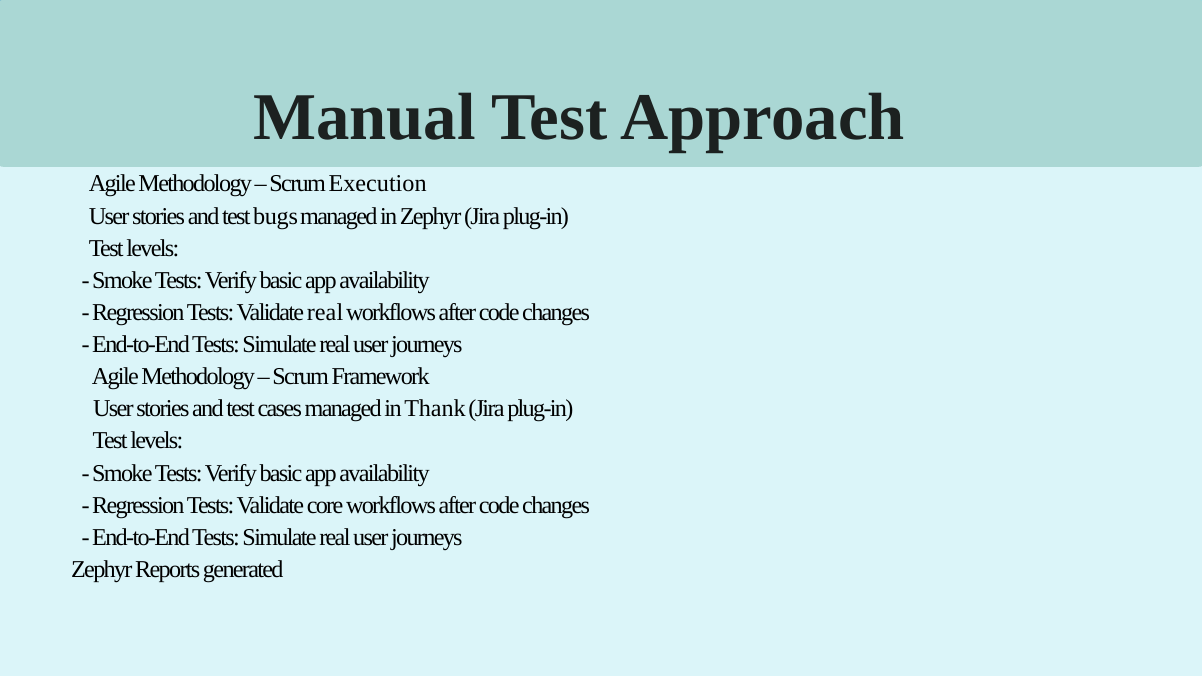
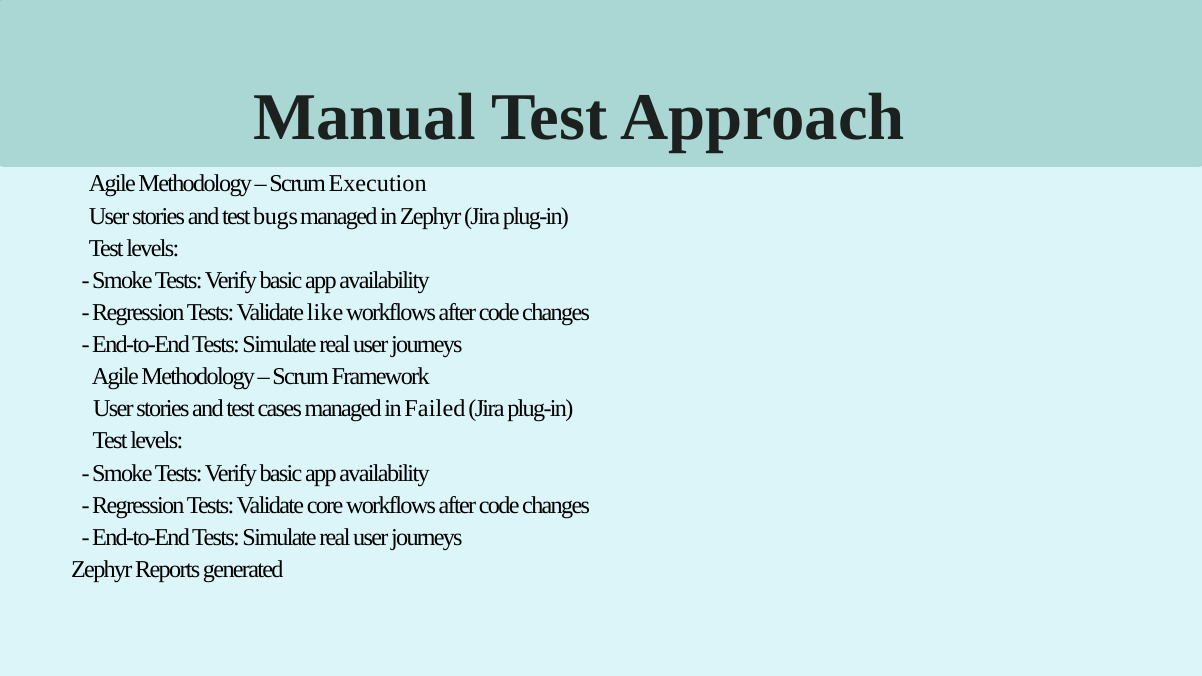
Validate real: real -> like (325, 313)
Thank: Thank -> Failed (435, 409)
